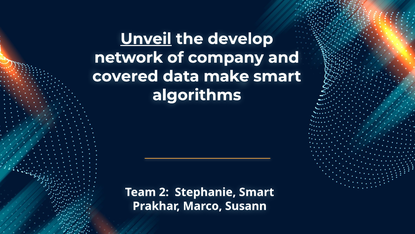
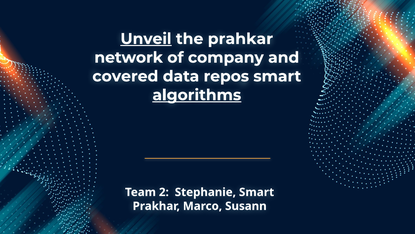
develop: develop -> prahkar (240, 39)
make: make -> repos (226, 76)
algorithms underline: none -> present (197, 95)
